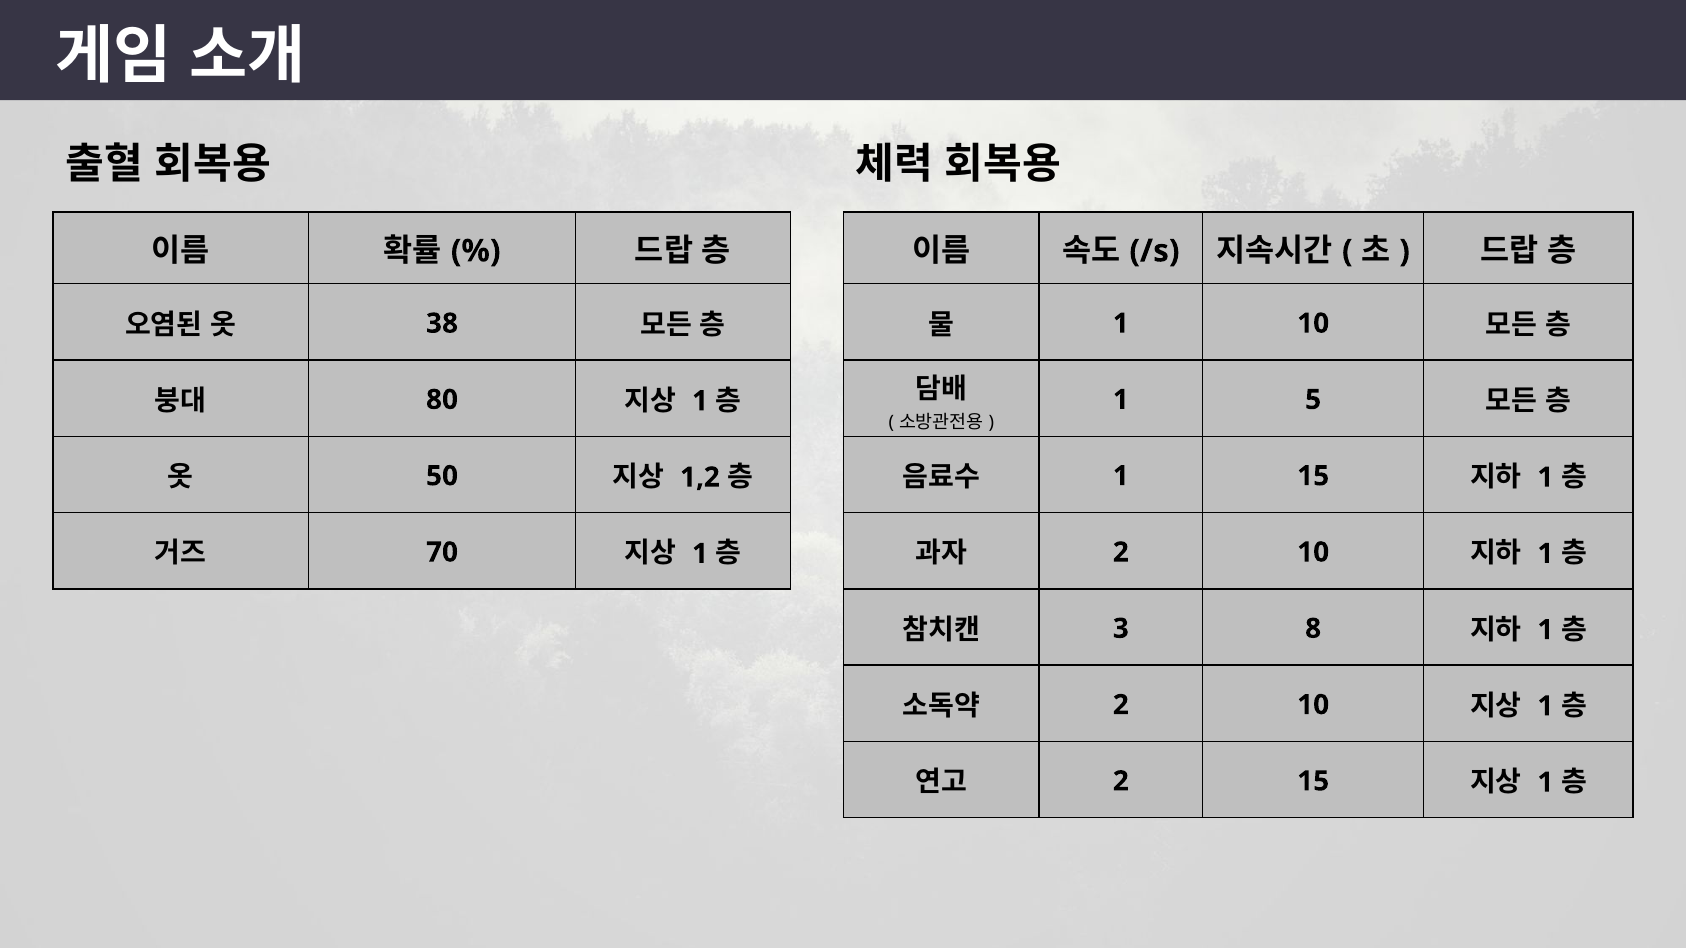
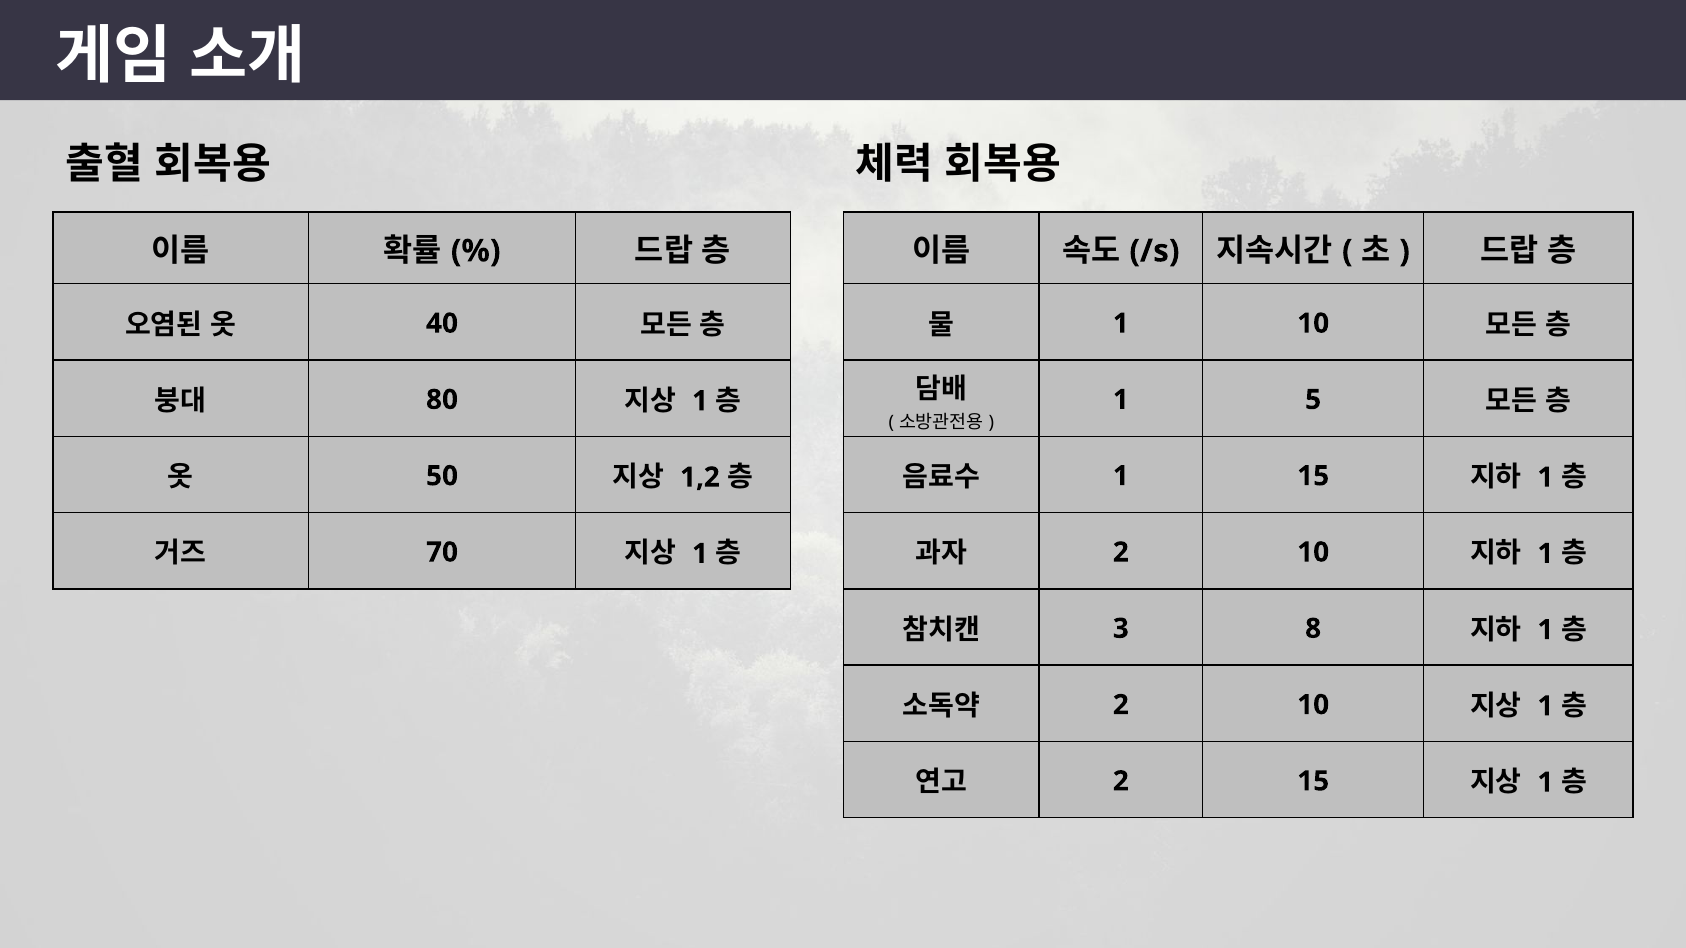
38: 38 -> 40 (442, 324)
